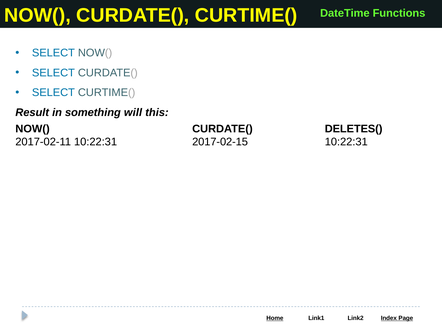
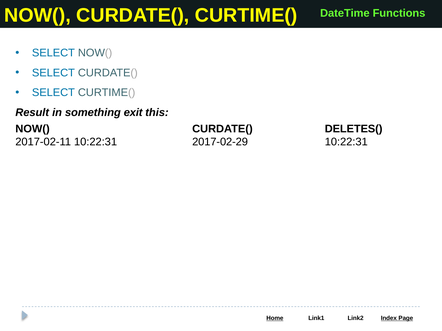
will: will -> exit (133, 113)
2017-02-15: 2017-02-15 -> 2017-02-29 (220, 142)
